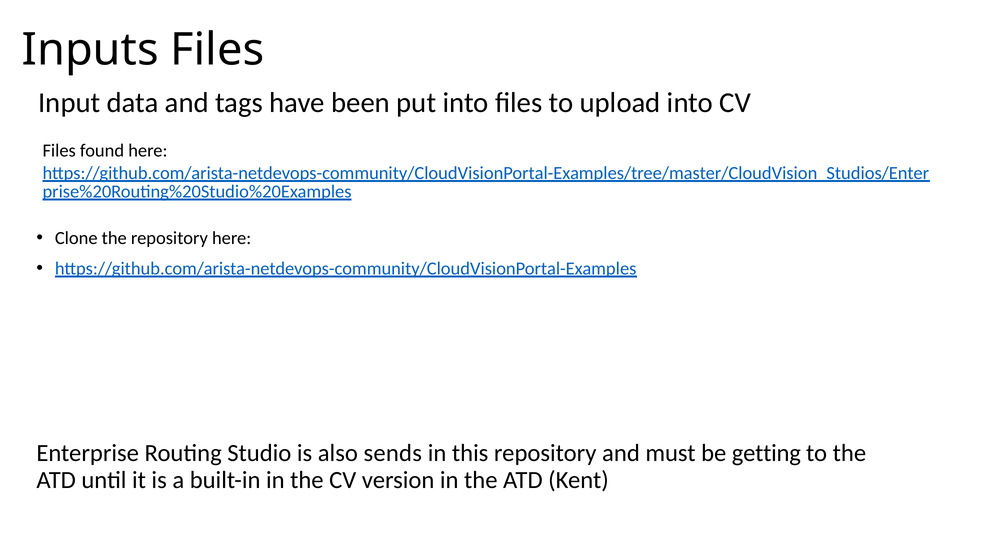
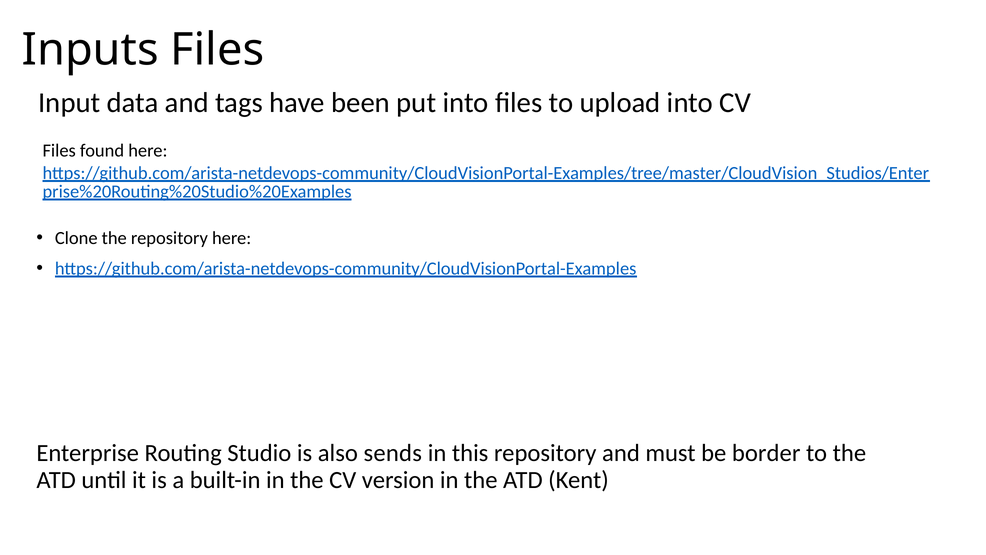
getting: getting -> border (766, 453)
